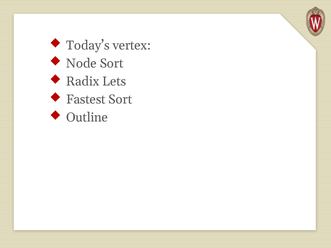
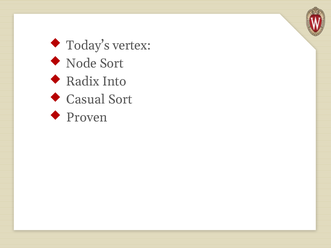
Lets: Lets -> Into (114, 81)
Fastest: Fastest -> Casual (86, 100)
Outline: Outline -> Proven (87, 118)
